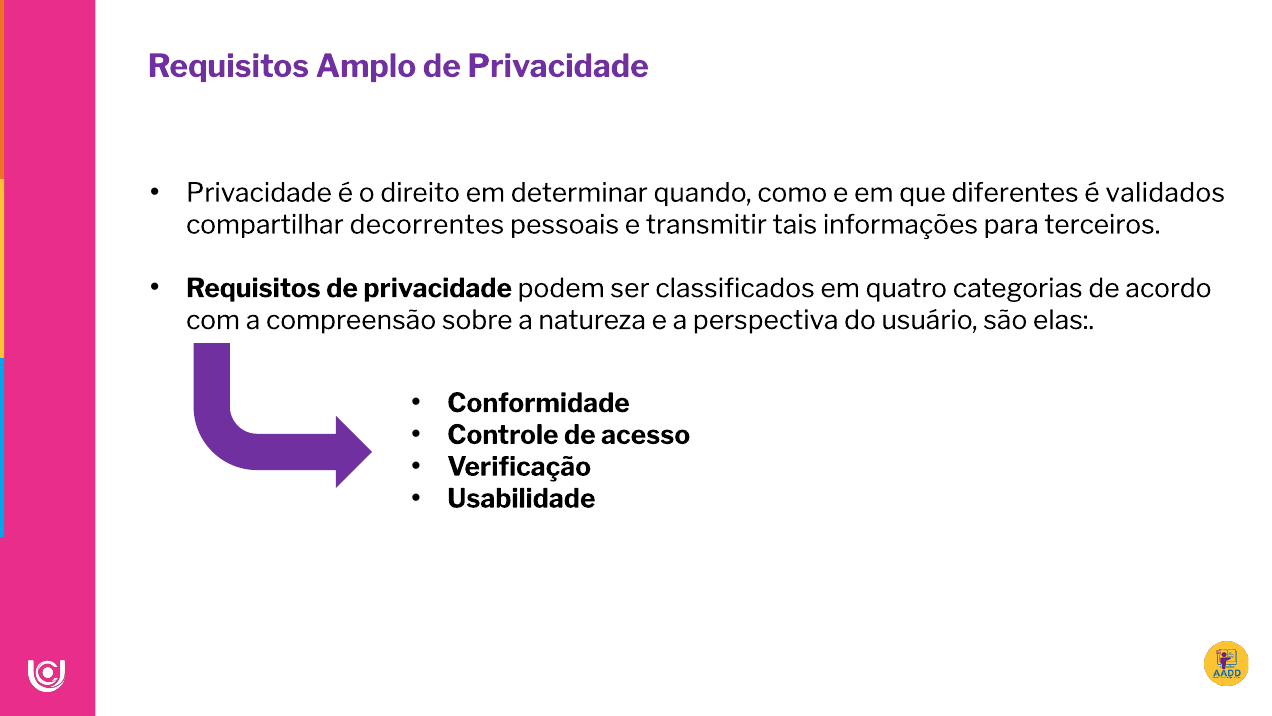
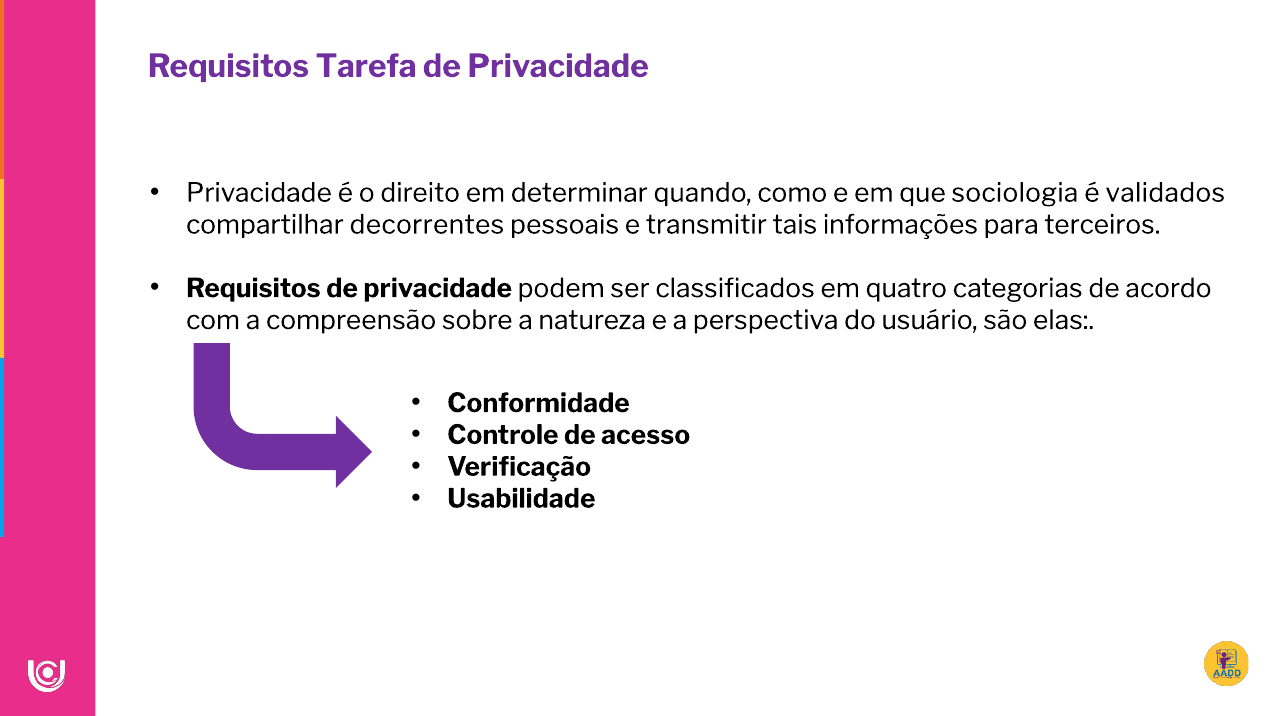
Amplo: Amplo -> Tarefa (366, 66)
diferentes: diferentes -> sociologia (1015, 193)
